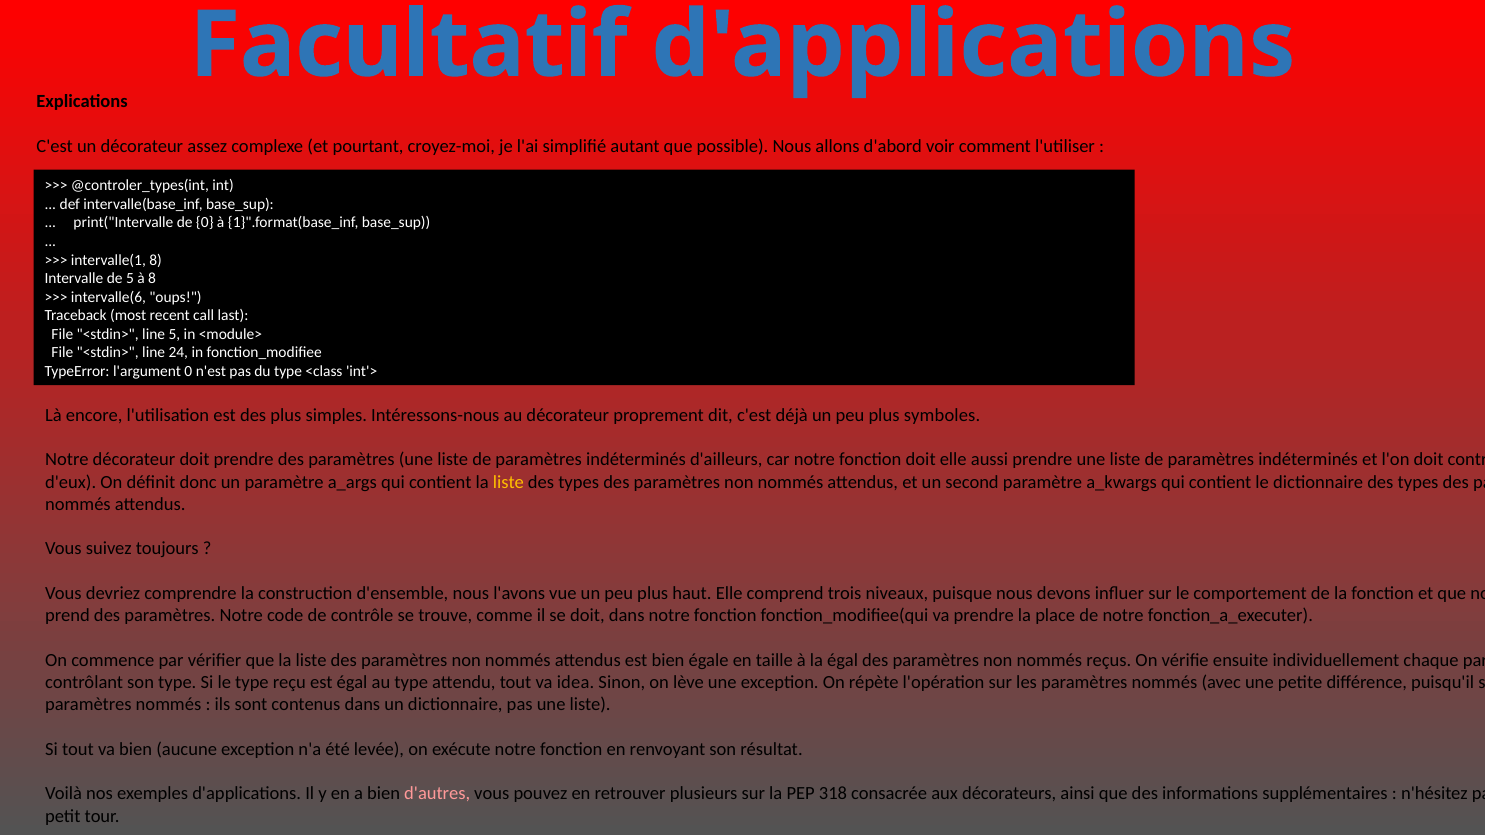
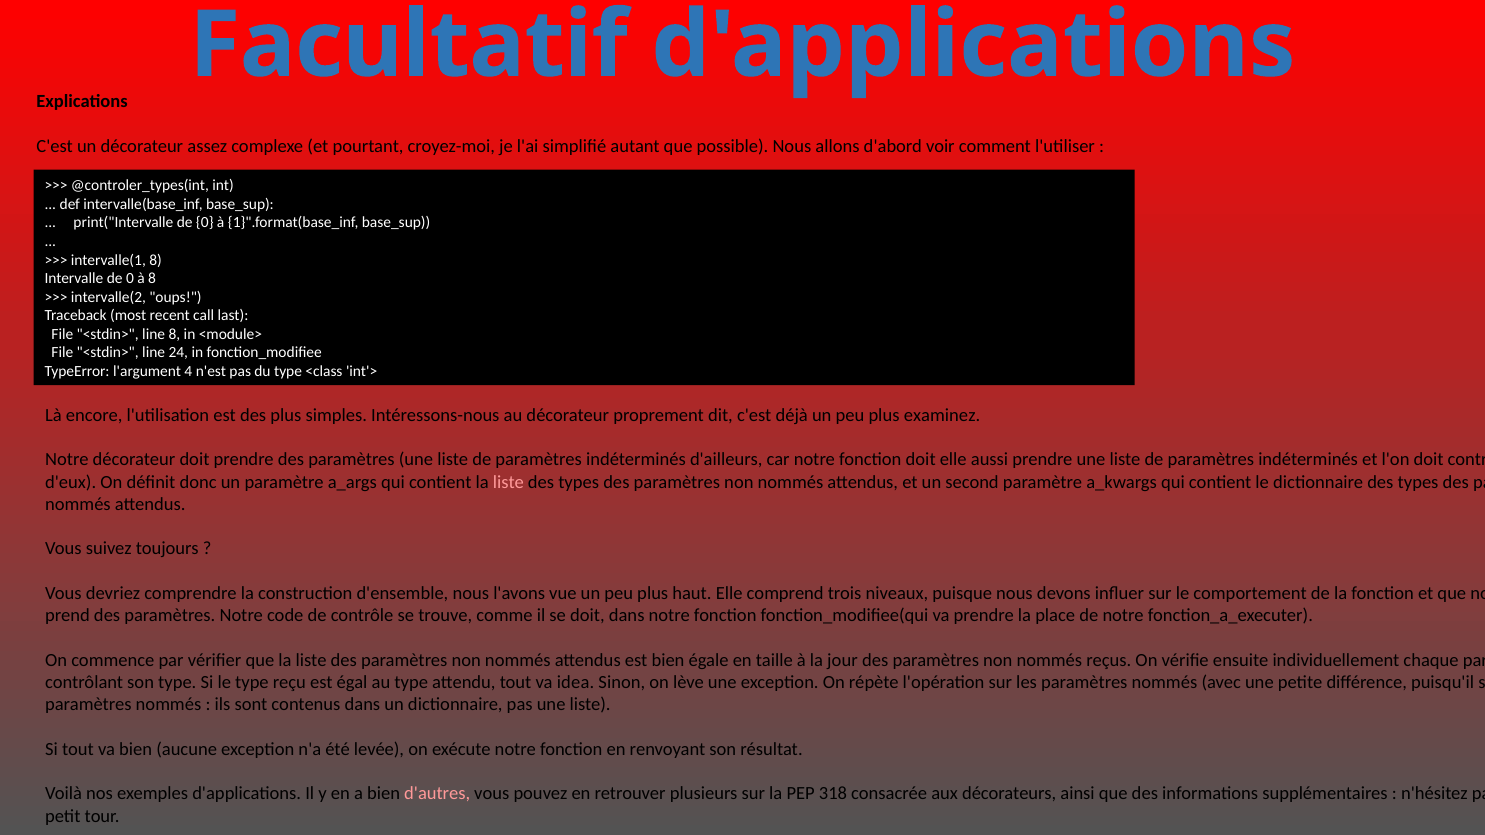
Intervalle de 5: 5 -> 0 (130, 279)
intervalle(6: intervalle(6 -> intervalle(2 (108, 297)
line 5: 5 -> 8 (174, 334)
l'argument 0: 0 -> 4 (188, 372)
symboles: symboles -> examinez (942, 415)
liste colour: yellow -> pink (508, 482)
la égal: égal -> jour (843, 660)
